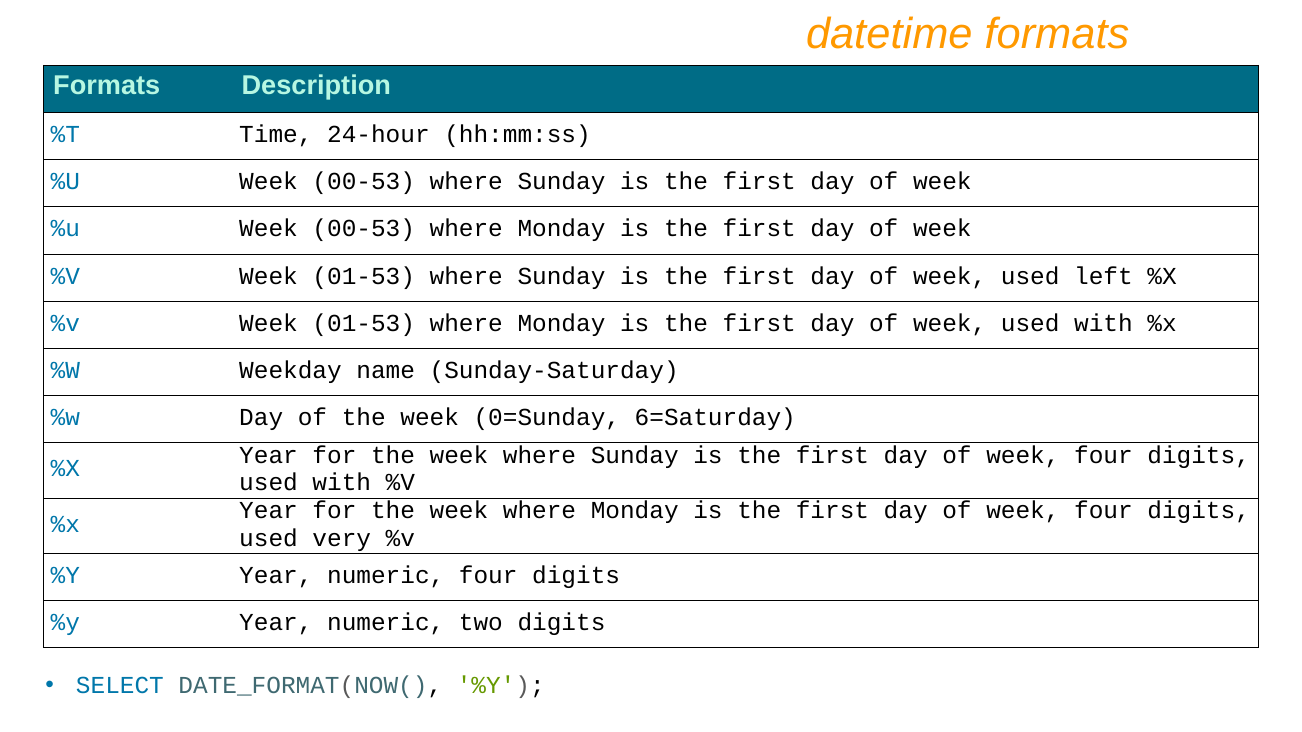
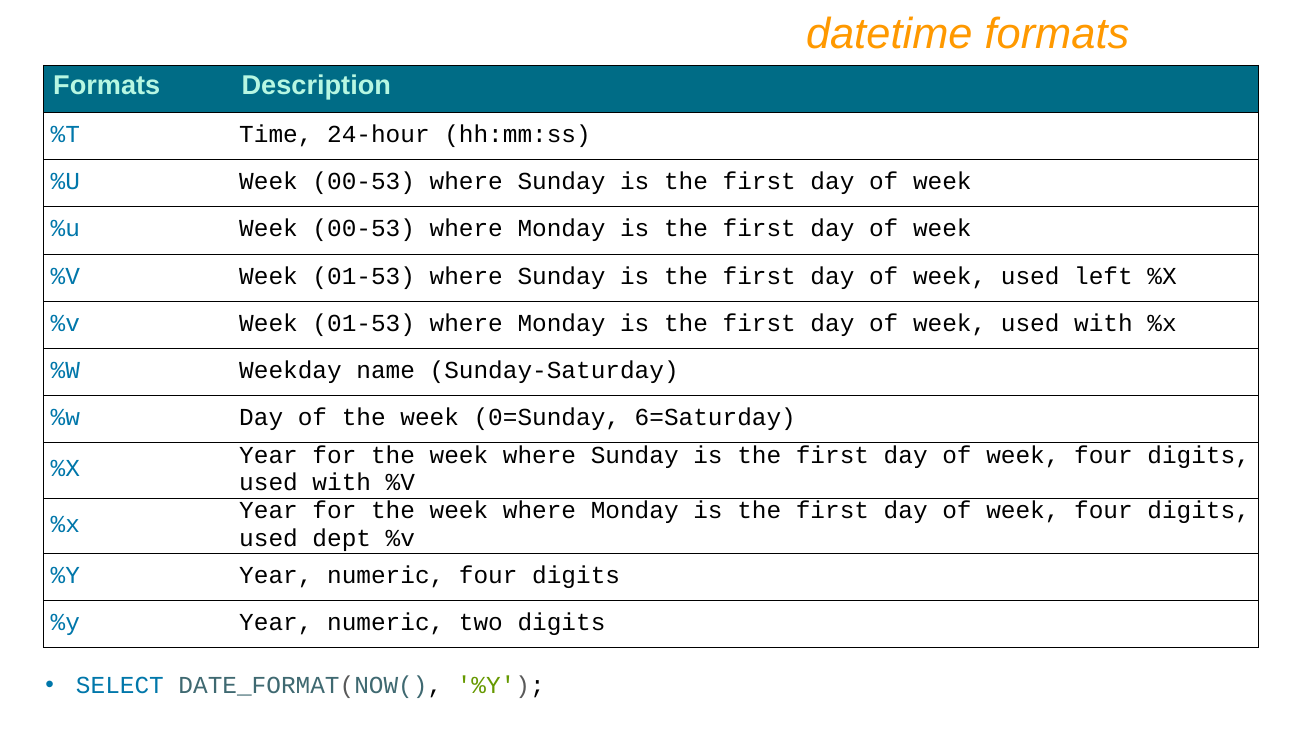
very: very -> dept (342, 538)
